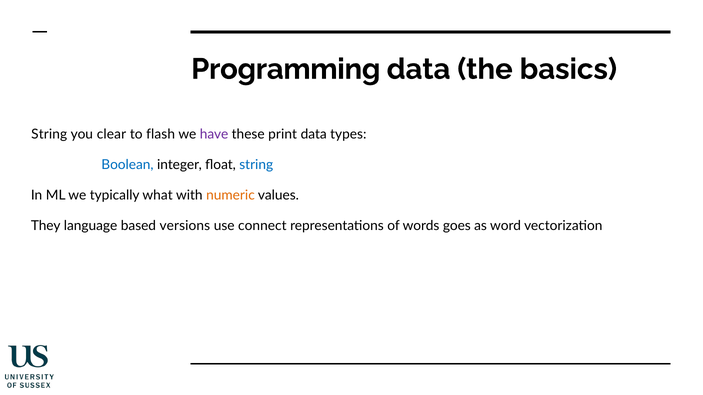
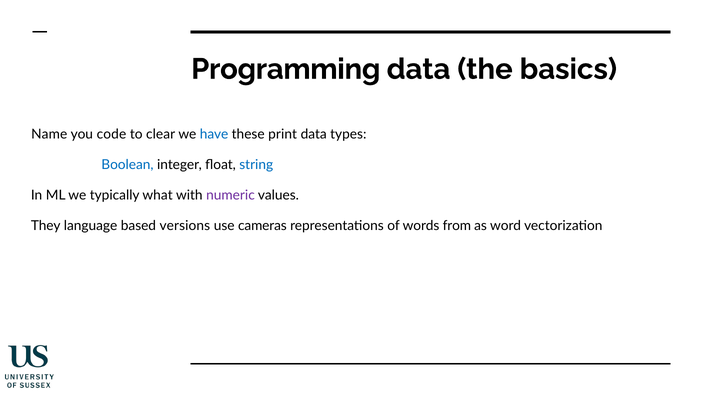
String: String -> Name (49, 134)
clear: clear -> code (111, 134)
flash: flash -> clear (161, 134)
have colour: purple -> blue (214, 134)
numeric colour: orange -> purple (230, 195)
connect: connect -> cameras (262, 226)
goes: goes -> from (457, 226)
